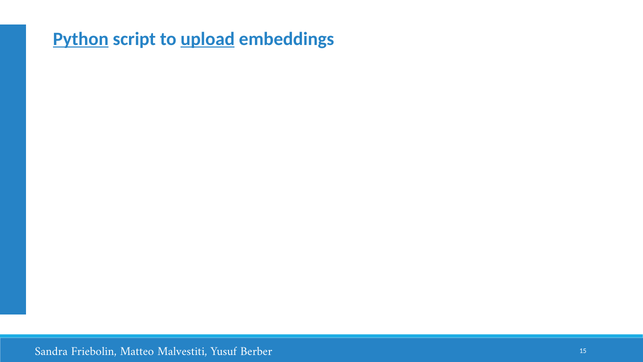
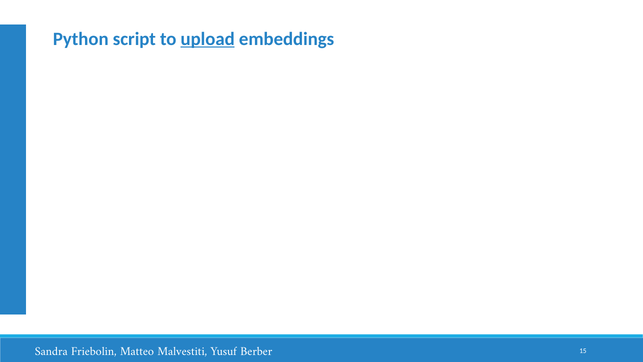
Python underline: present -> none (81, 39)
